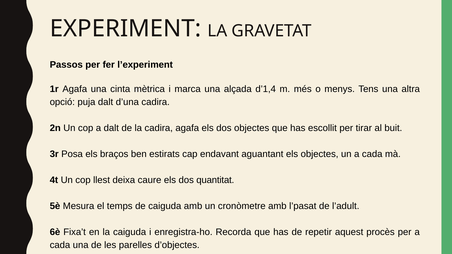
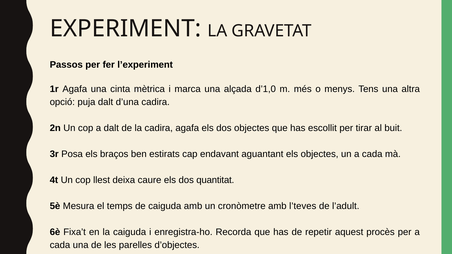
d’1,4: d’1,4 -> d’1,0 (266, 89)
l’pasat: l’pasat -> l’teves (303, 206)
